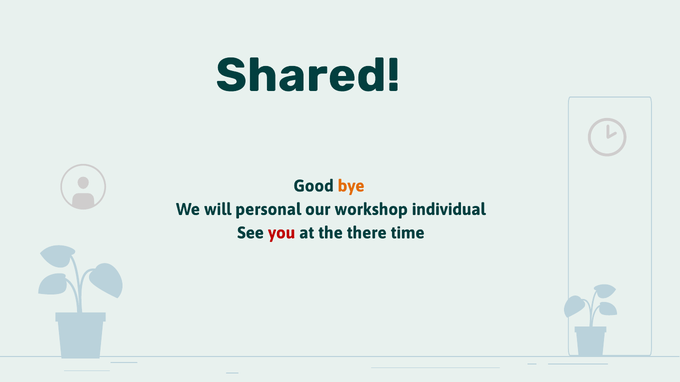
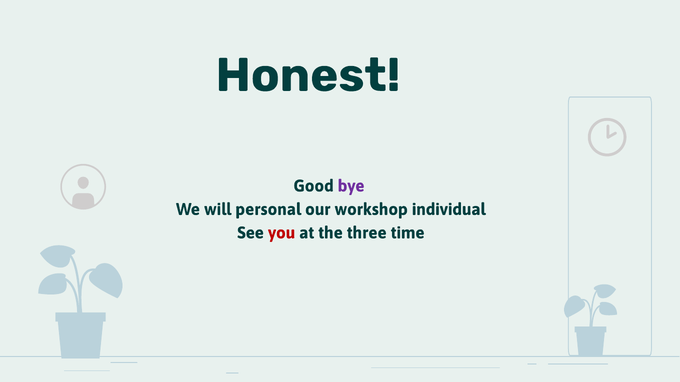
Shared: Shared -> Honest (308, 75)
bye colour: orange -> purple (351, 186)
there: there -> three (367, 233)
